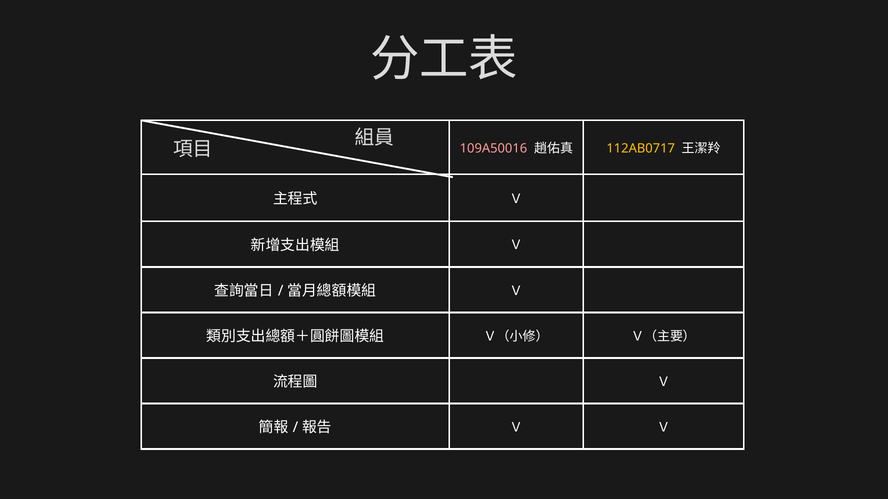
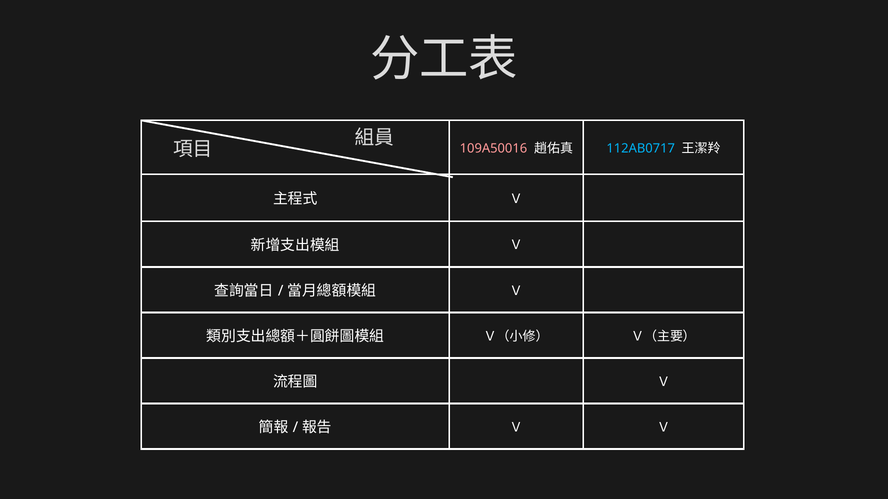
112AB0717 colour: yellow -> light blue (641, 148)
